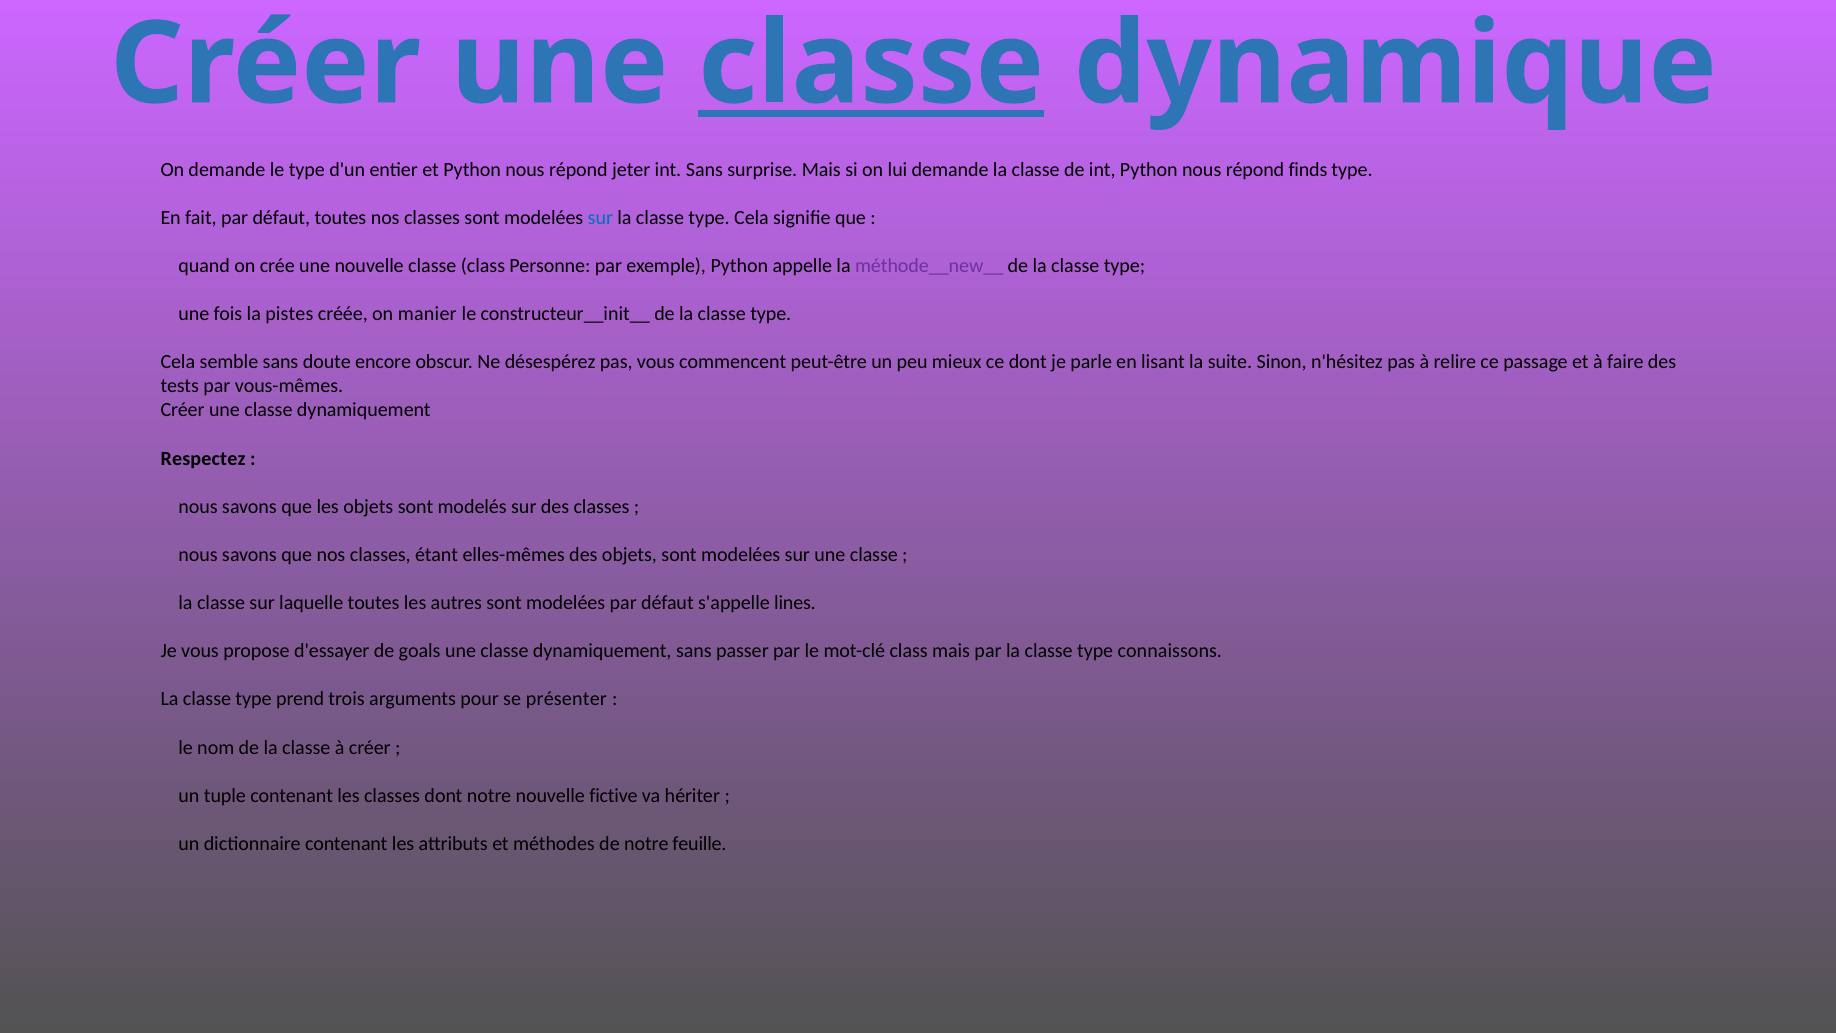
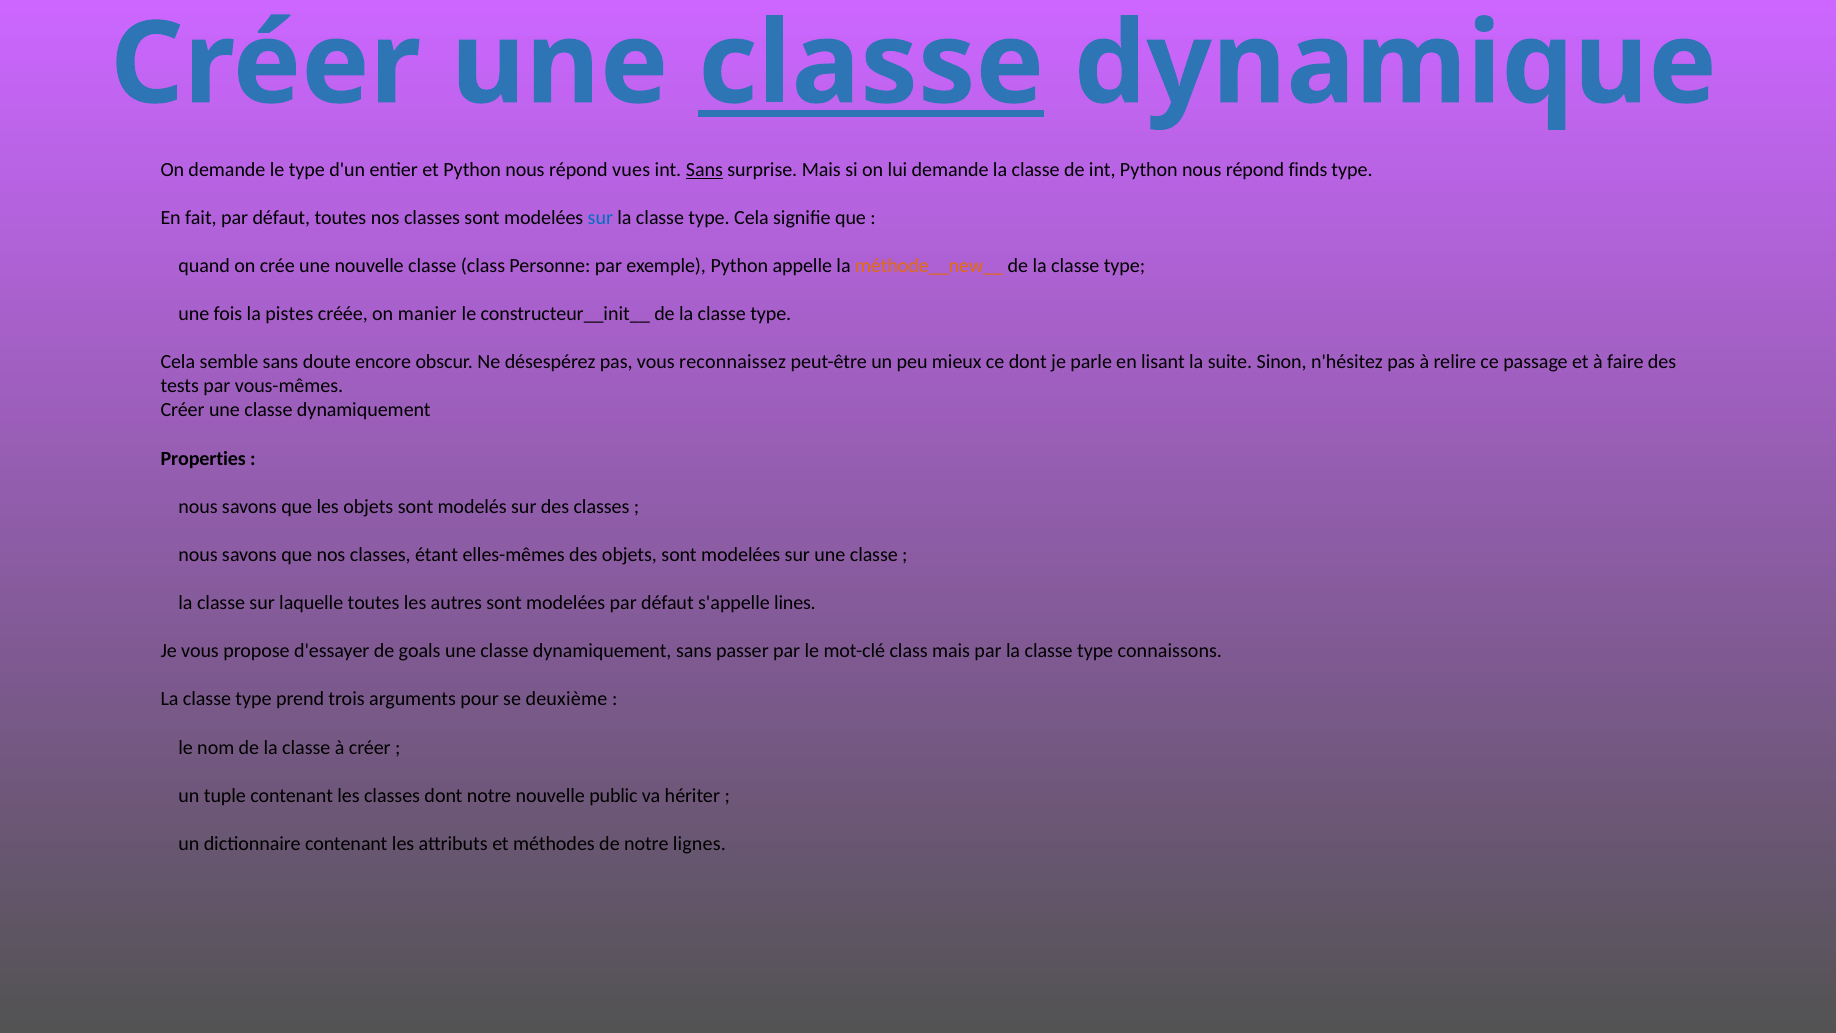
jeter: jeter -> vues (631, 170)
Sans underline: none -> present (704, 170)
méthode__new__ colour: purple -> orange (929, 266)
commencent: commencent -> reconnaissez (733, 362)
Respectez: Respectez -> Properties (203, 458)
présenter: présenter -> deuxième (566, 699)
fictive: fictive -> public (613, 795)
feuille: feuille -> lignes (699, 844)
